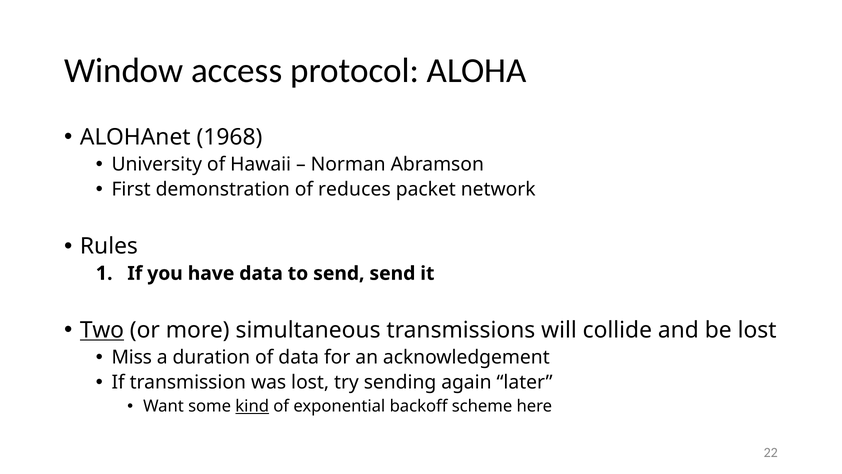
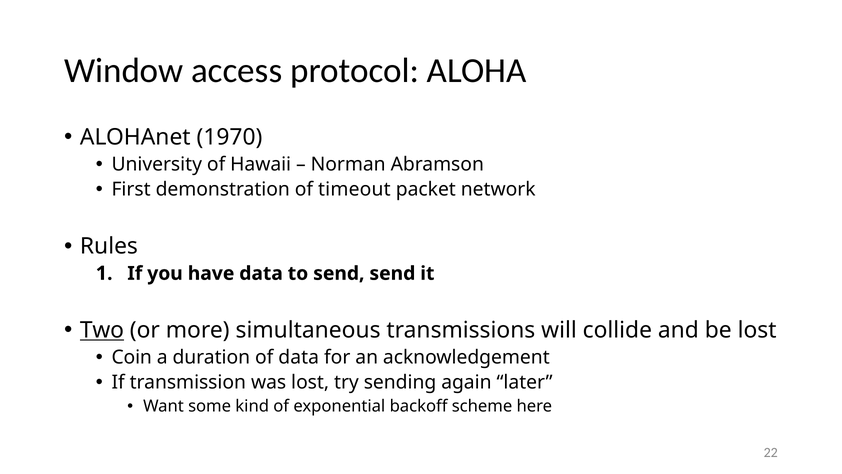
1968: 1968 -> 1970 (229, 137)
reduces: reduces -> timeout (354, 189)
Miss: Miss -> Coin (132, 357)
kind underline: present -> none (252, 406)
